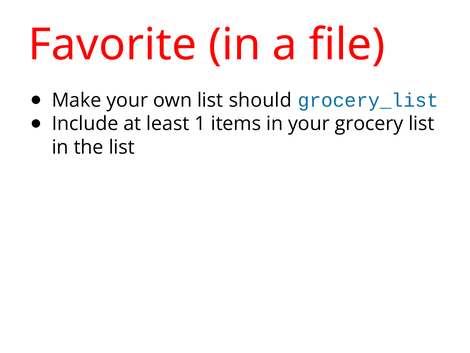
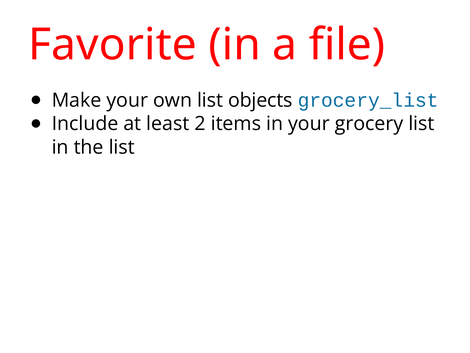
should: should -> objects (260, 100)
1: 1 -> 2 (200, 124)
